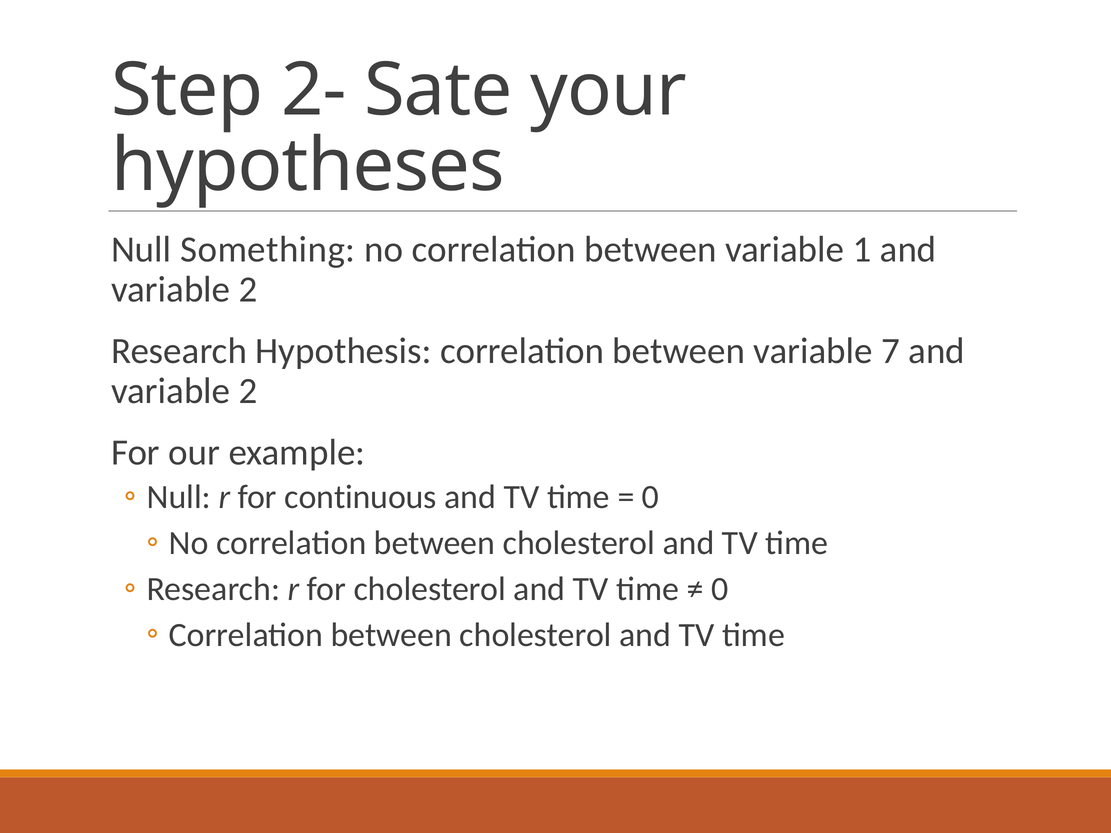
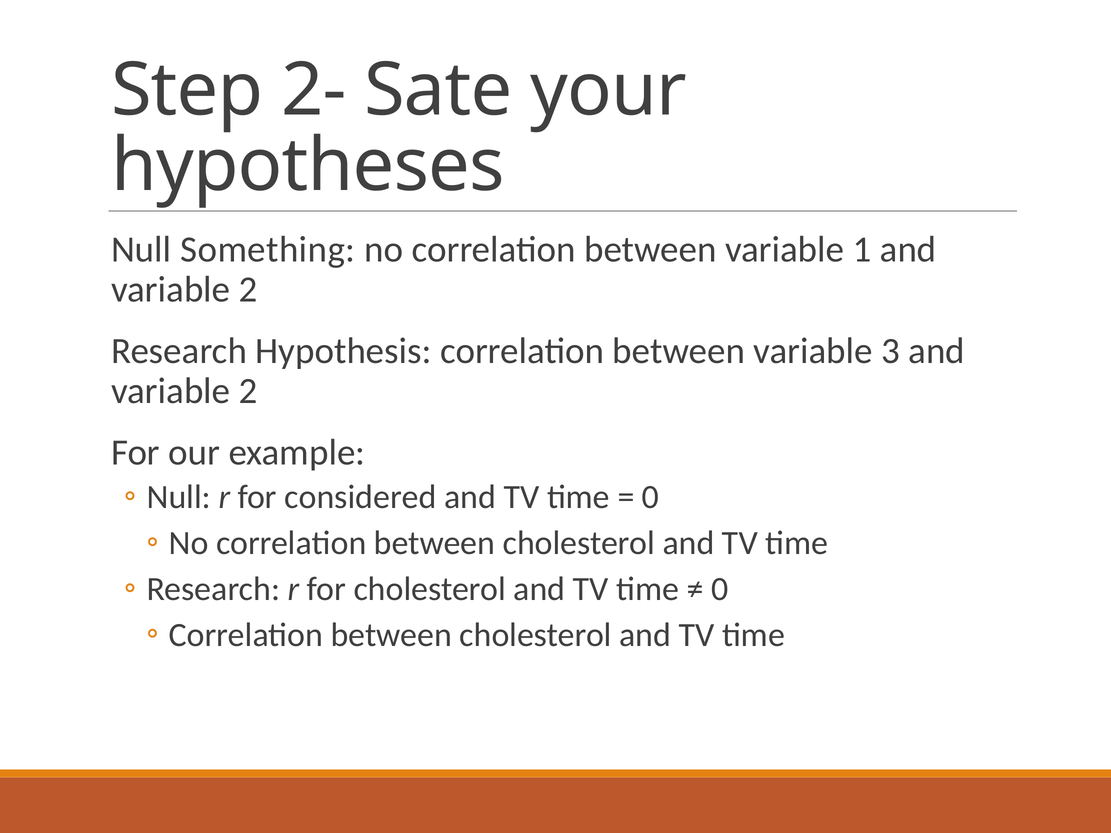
7: 7 -> 3 (891, 351)
continuous: continuous -> considered (361, 497)
